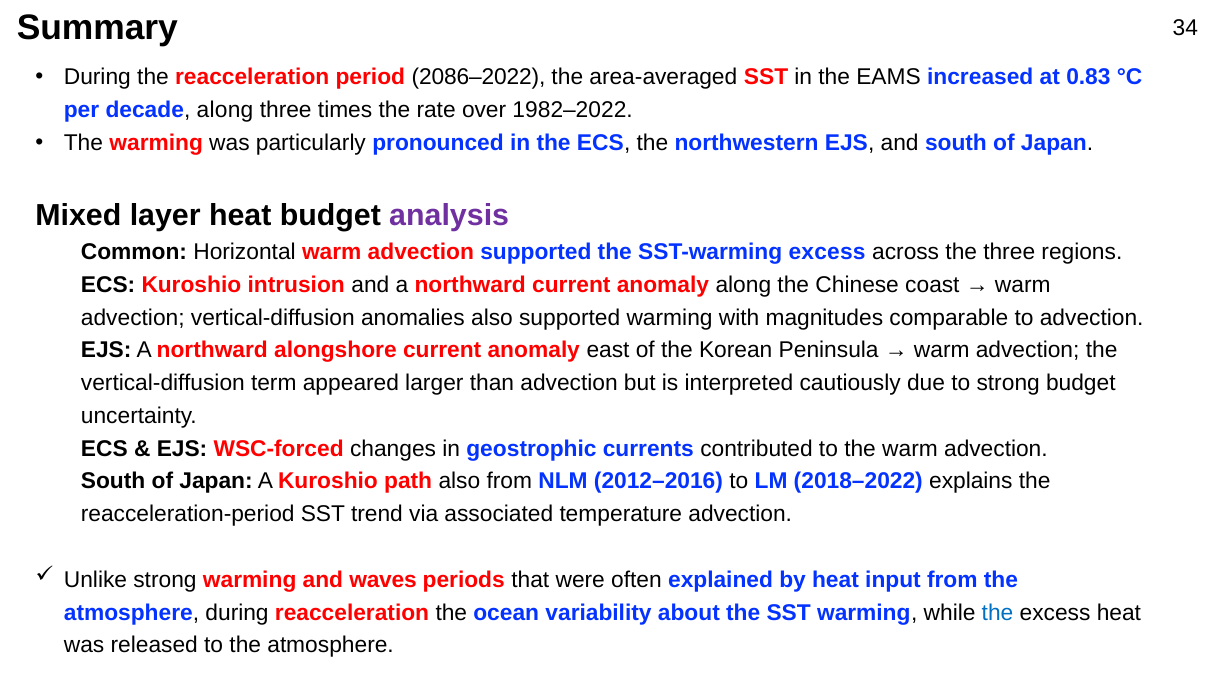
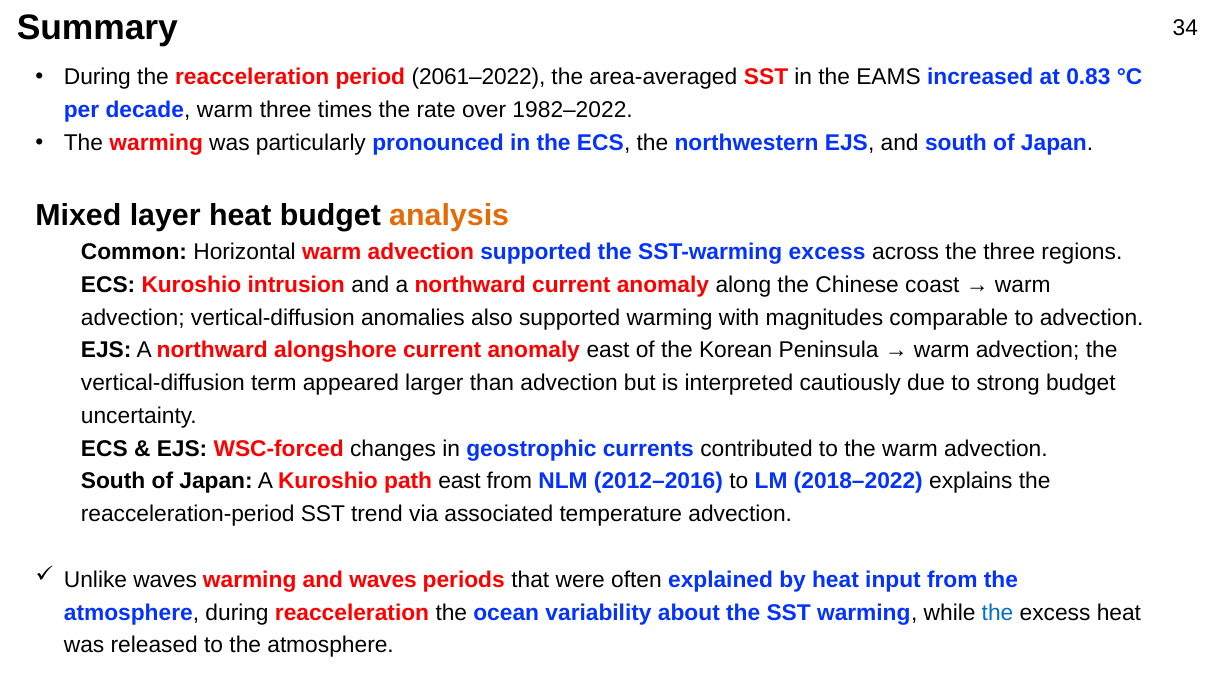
2086–2022: 2086–2022 -> 2061–2022 (478, 77)
decade along: along -> warm (225, 110)
analysis colour: purple -> orange (449, 215)
path also: also -> east (459, 481)
Unlike strong: strong -> waves (165, 580)
